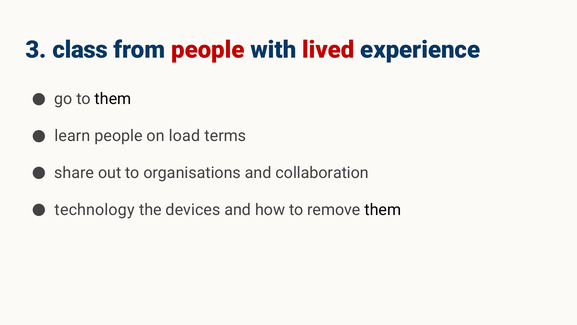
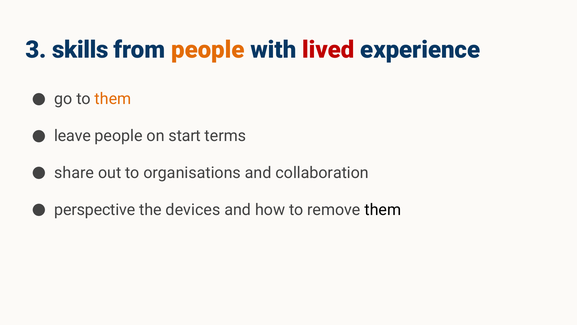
class: class -> skills (80, 50)
people colour: red -> orange (208, 50)
them colour: black -> orange (113, 99)
learn: learn -> leave (73, 136)
load: load -> start (185, 136)
technology: technology -> perspective (95, 210)
